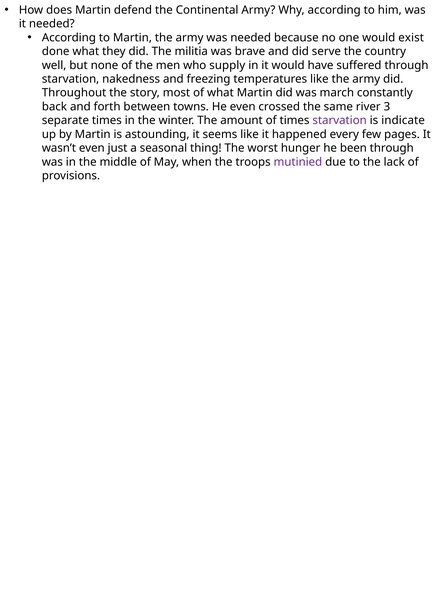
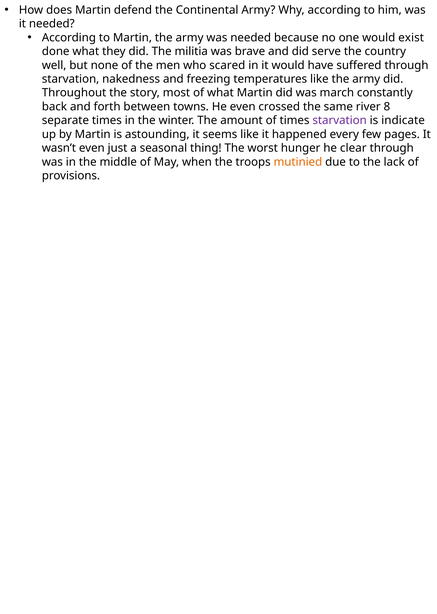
supply: supply -> scared (227, 65)
3: 3 -> 8 (387, 107)
been: been -> clear (353, 148)
mutinied colour: purple -> orange (298, 162)
